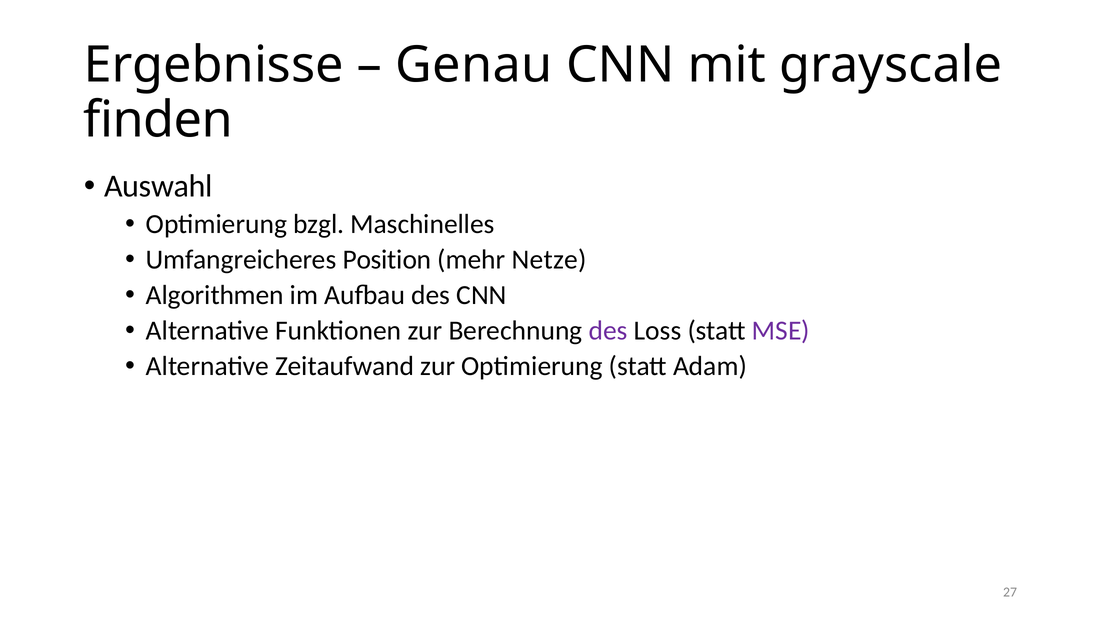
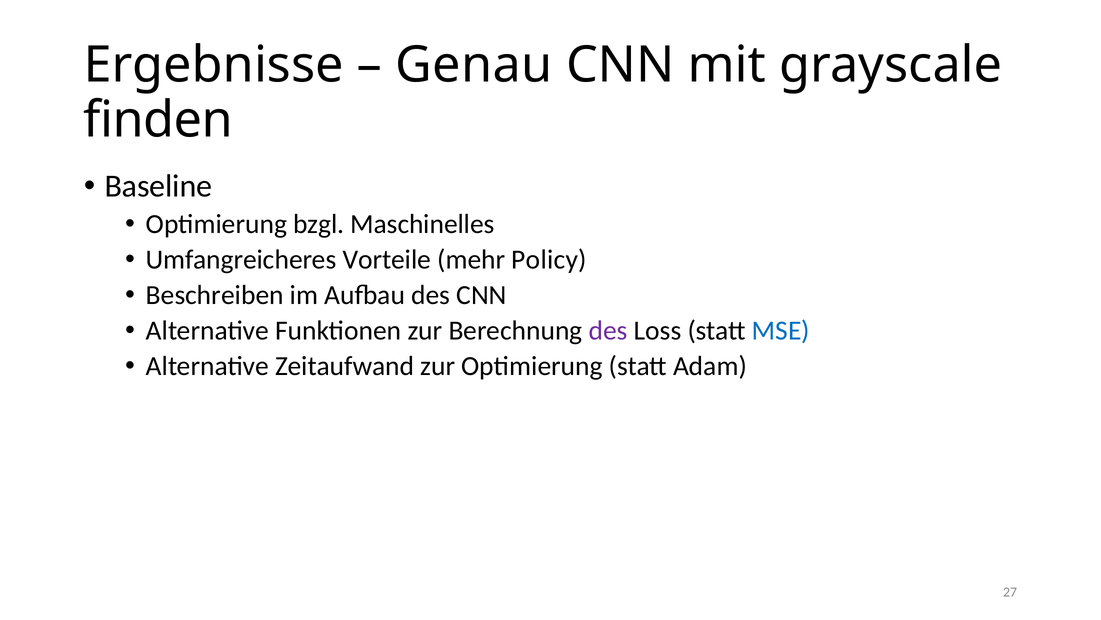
Auswahl: Auswahl -> Baseline (158, 186)
Position: Position -> Vorteile (387, 259)
Netze: Netze -> Policy (549, 259)
Algorithmen: Algorithmen -> Beschreiben (215, 295)
MSE colour: purple -> blue (781, 330)
